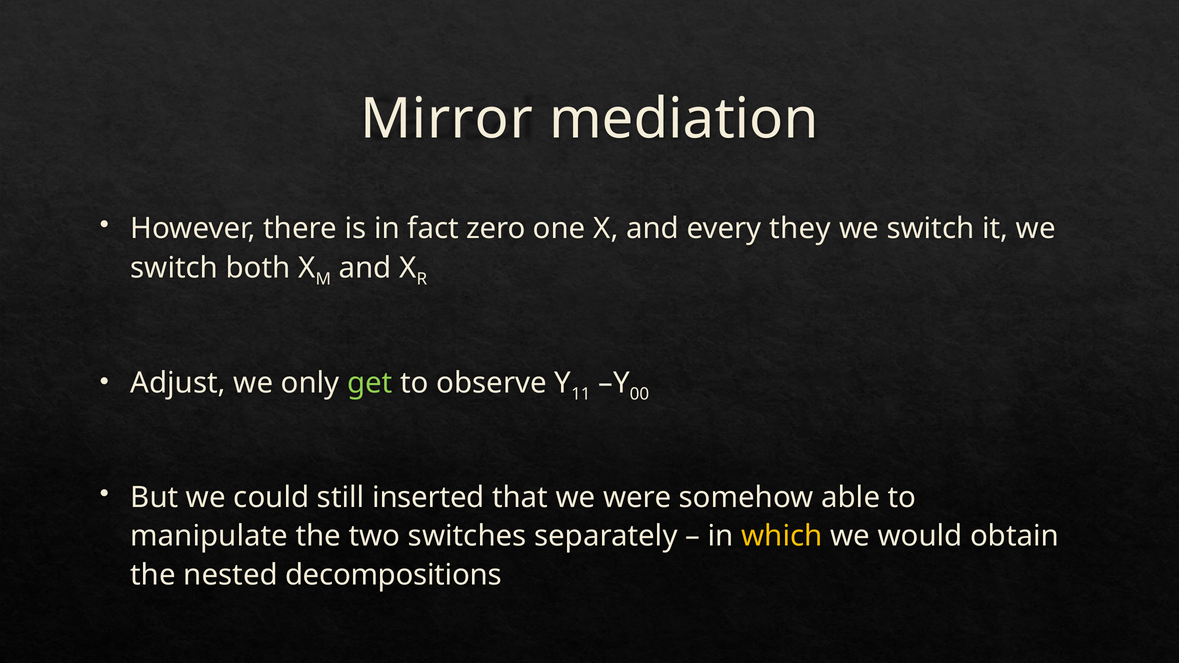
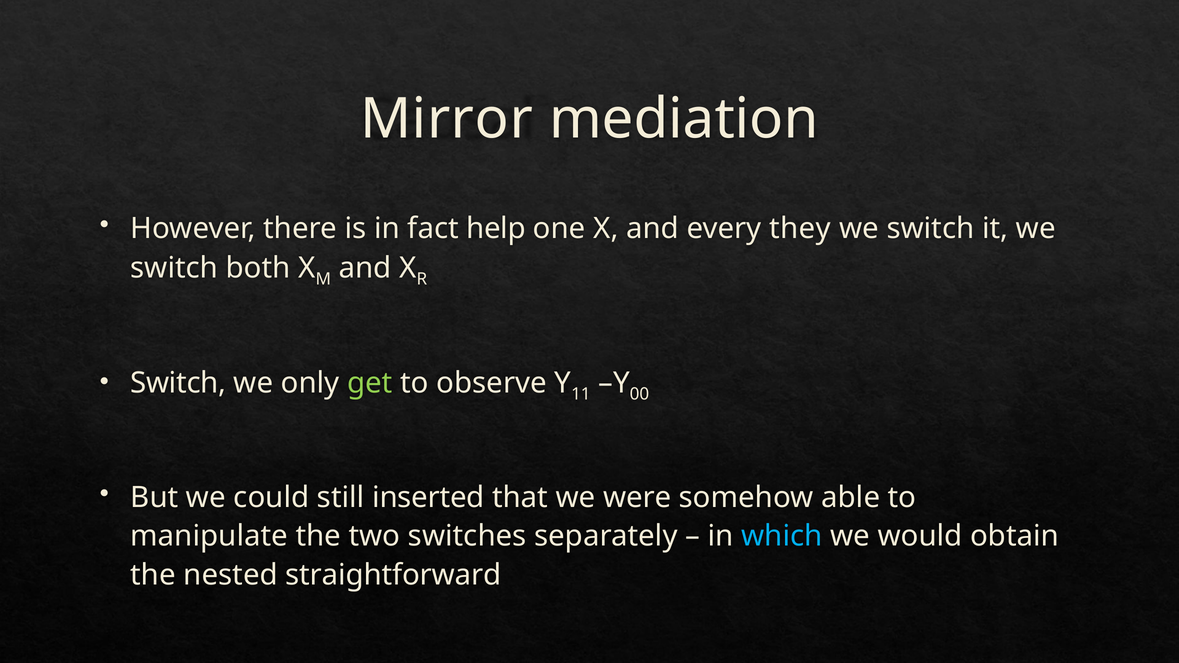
zero: zero -> help (496, 228)
Adjust: Adjust -> Switch (178, 383)
which colour: yellow -> light blue (782, 536)
decompositions: decompositions -> straightforward (393, 575)
